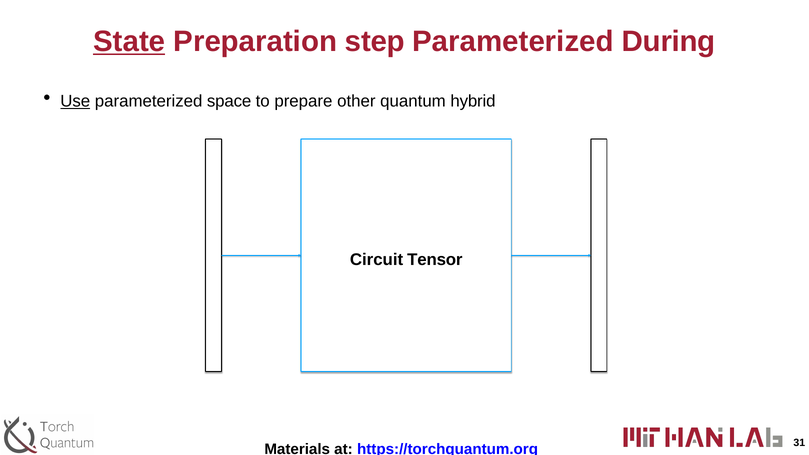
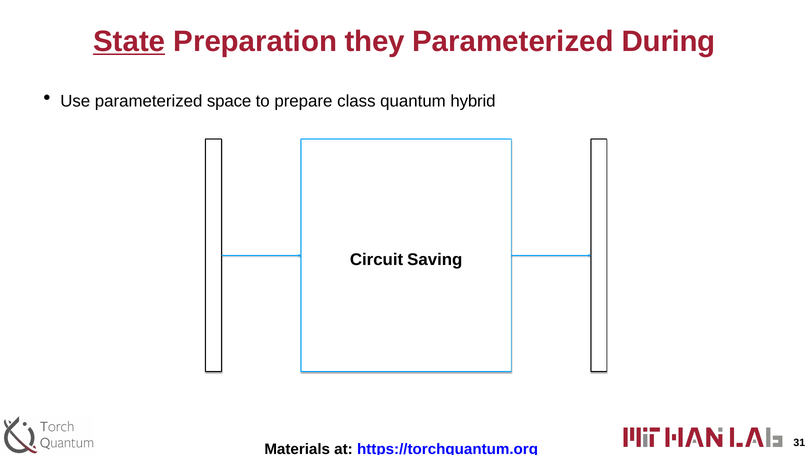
step: step -> they (375, 41)
Use underline: present -> none (75, 101)
other: other -> class (356, 101)
Tensor: Tensor -> Saving (435, 260)
